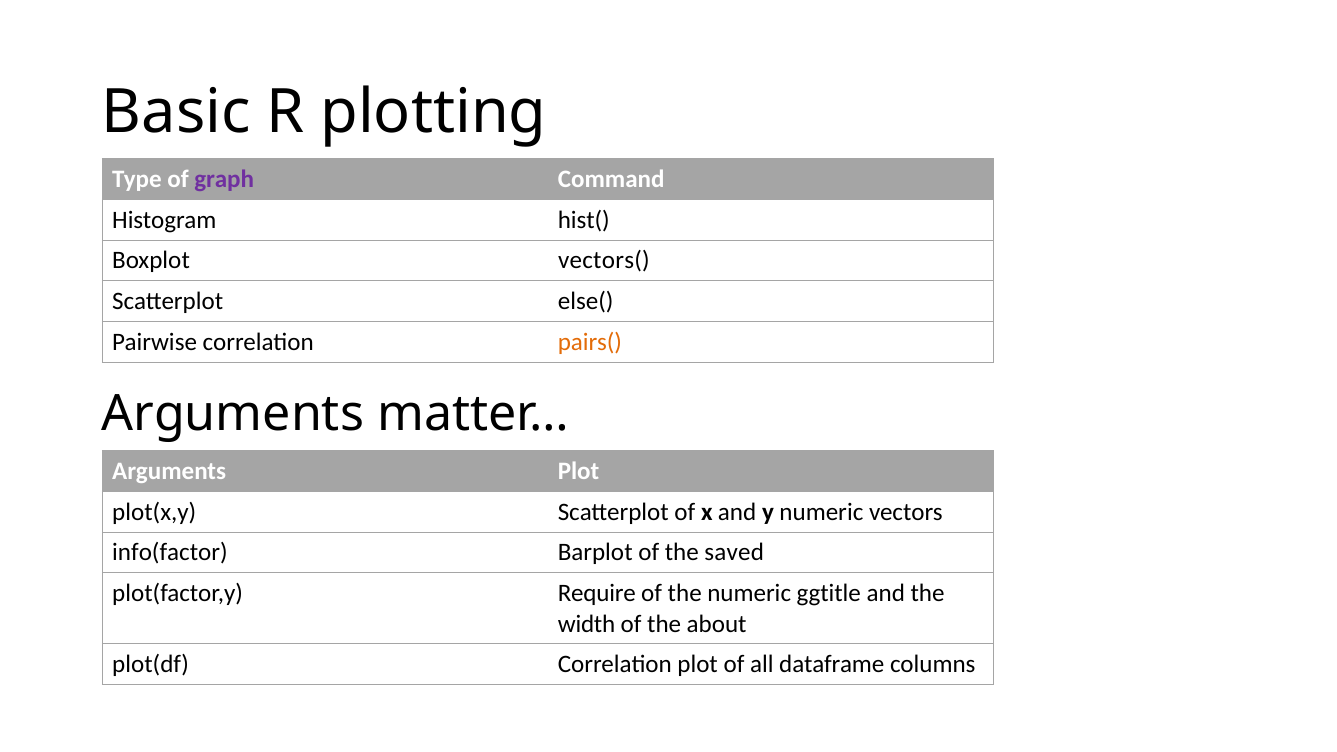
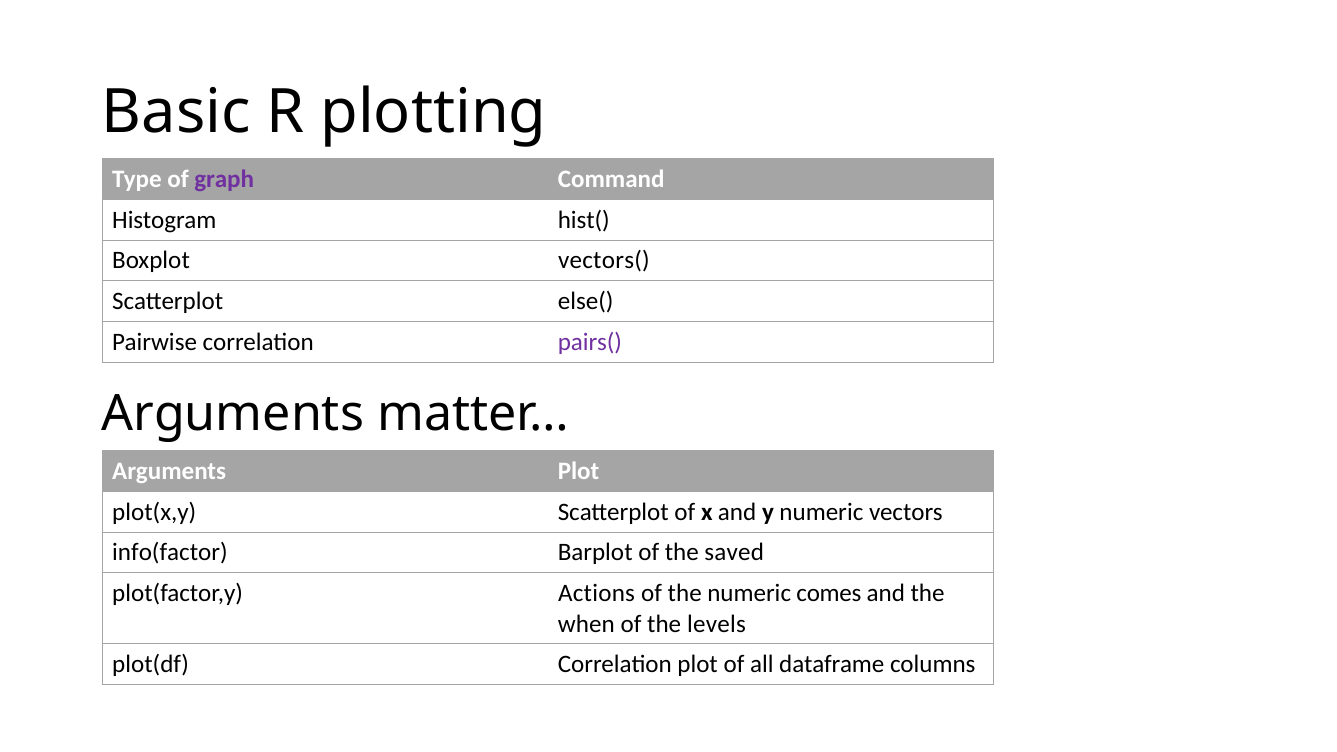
pairs( colour: orange -> purple (590, 342)
Require: Require -> Actions (597, 593)
ggtitle: ggtitle -> comes (829, 593)
width: width -> when (586, 624)
about: about -> levels (717, 624)
